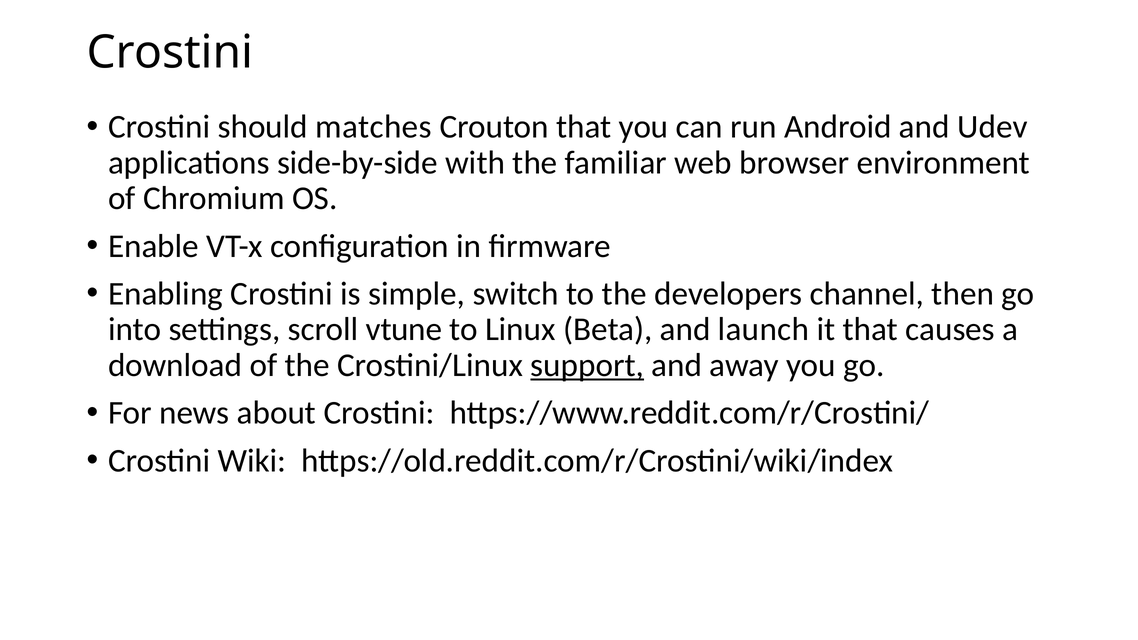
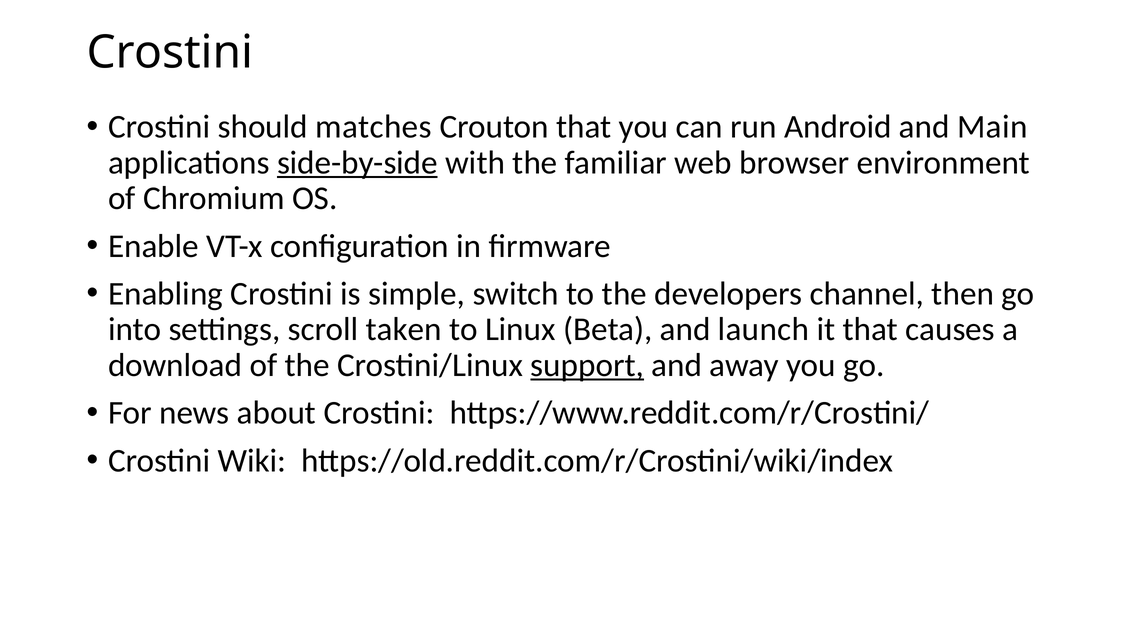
Udev: Udev -> Main (992, 127)
side-by-side underline: none -> present (357, 163)
vtune: vtune -> taken (404, 330)
